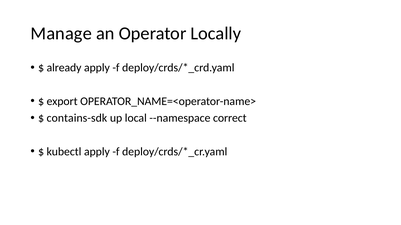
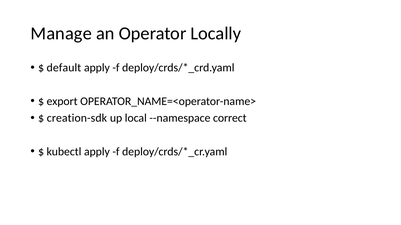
already: already -> default (64, 68)
contains-sdk: contains-sdk -> creation-sdk (77, 118)
